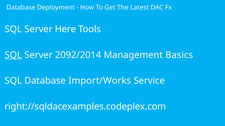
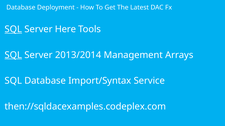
SQL underline: none -> present (13, 29)
2092/2014: 2092/2014 -> 2013/2014 (78, 55)
Basics: Basics -> Arrays (179, 55)
Import/Works: Import/Works -> Import/Syntax (100, 81)
right://sqldacexamples.codeplex.com: right://sqldacexamples.codeplex.com -> then://sqldacexamples.codeplex.com (85, 107)
